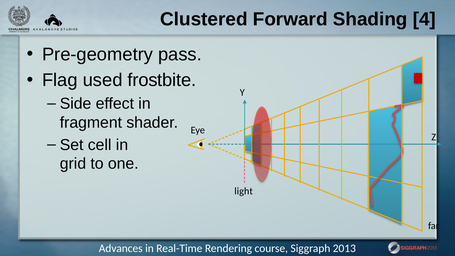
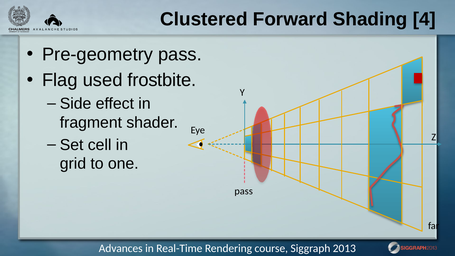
light: light -> pass (244, 191)
